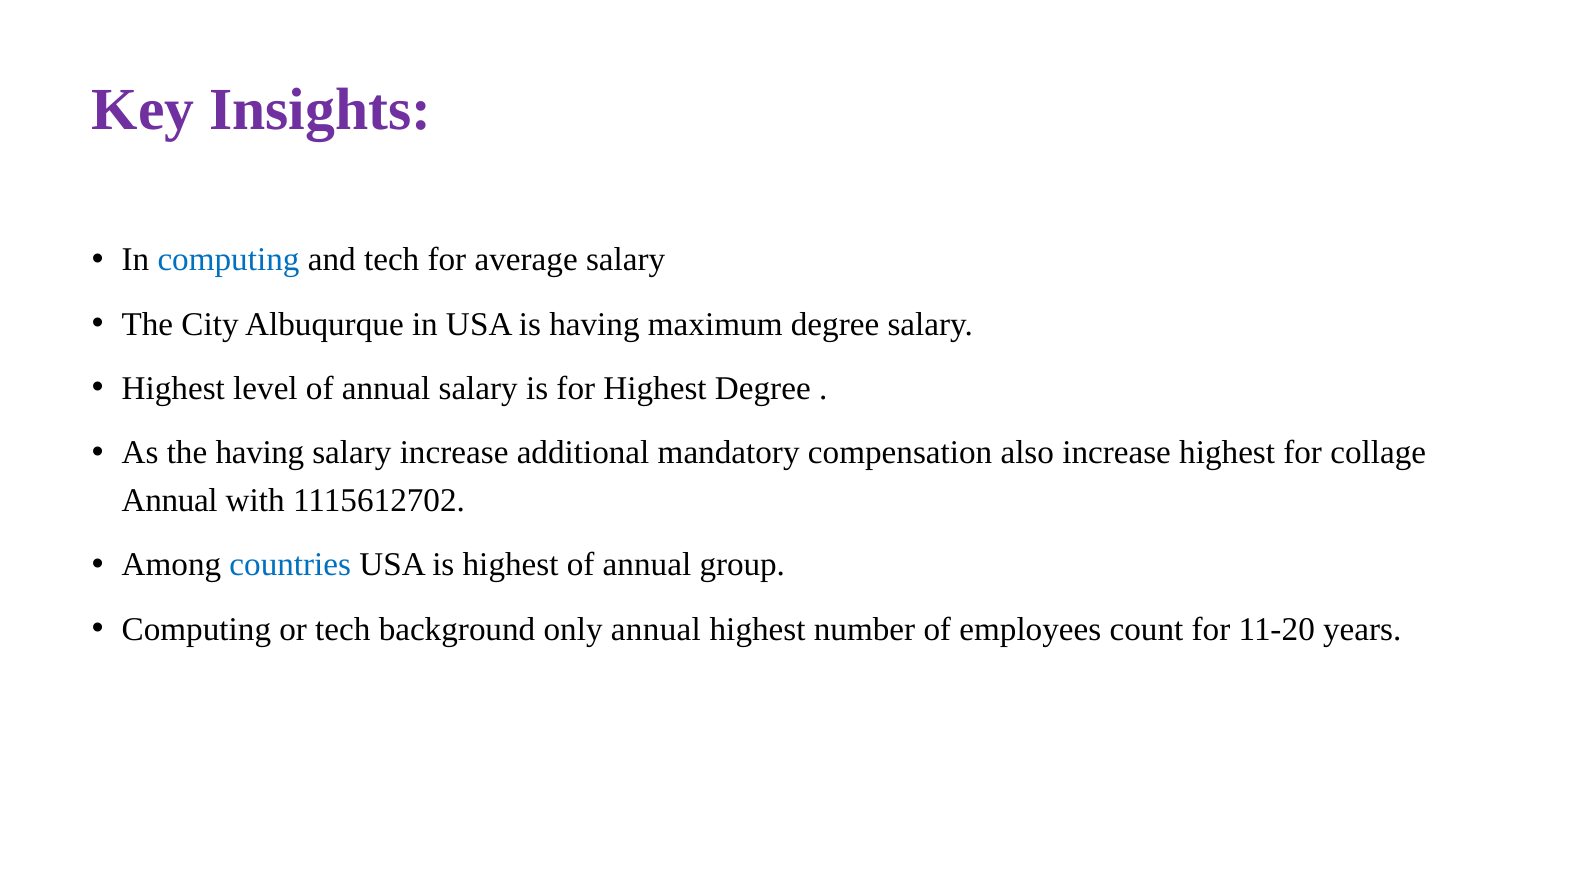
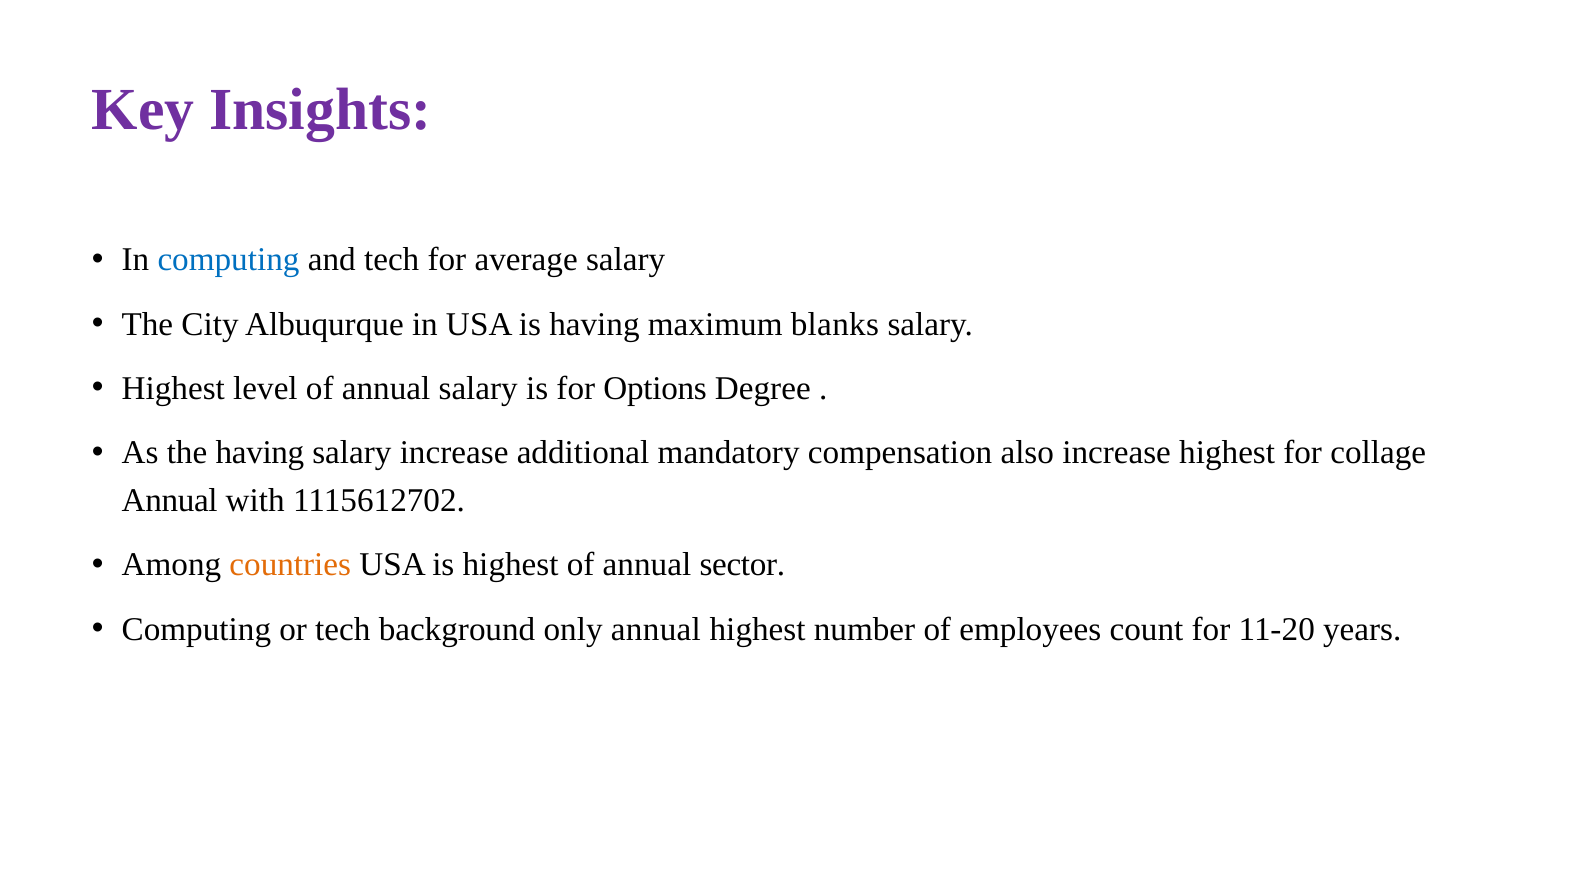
maximum degree: degree -> blanks (835, 324)
for Highest: Highest -> Options (655, 389)
countries colour: blue -> orange (290, 565)
group: group -> sector (742, 565)
